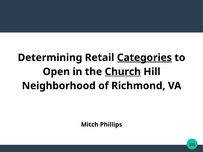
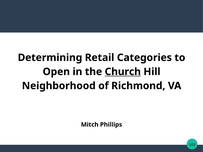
Categories underline: present -> none (144, 58)
